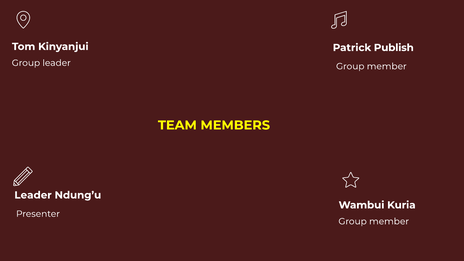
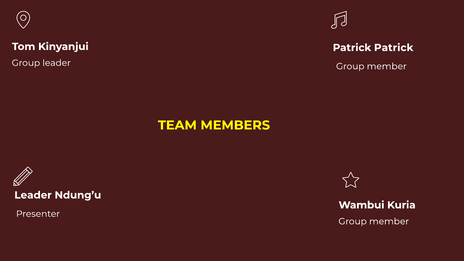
Patrick Publish: Publish -> Patrick (394, 48)
